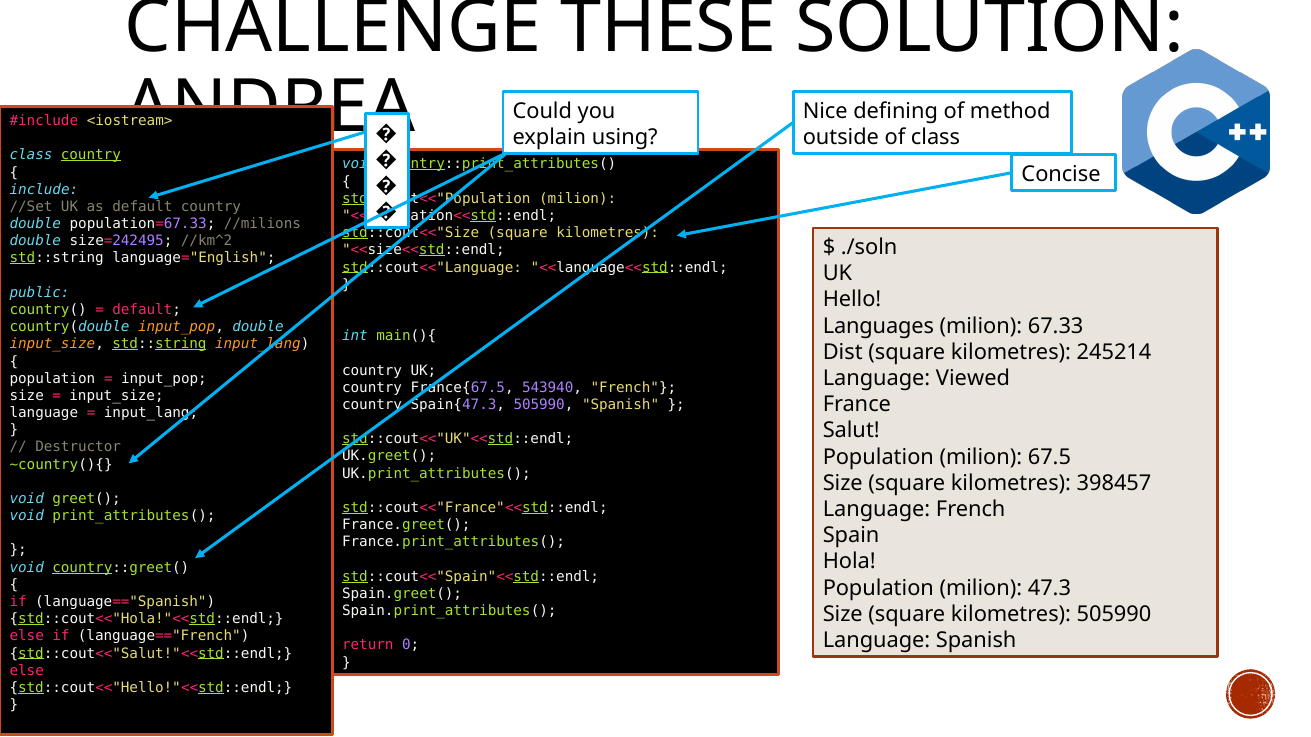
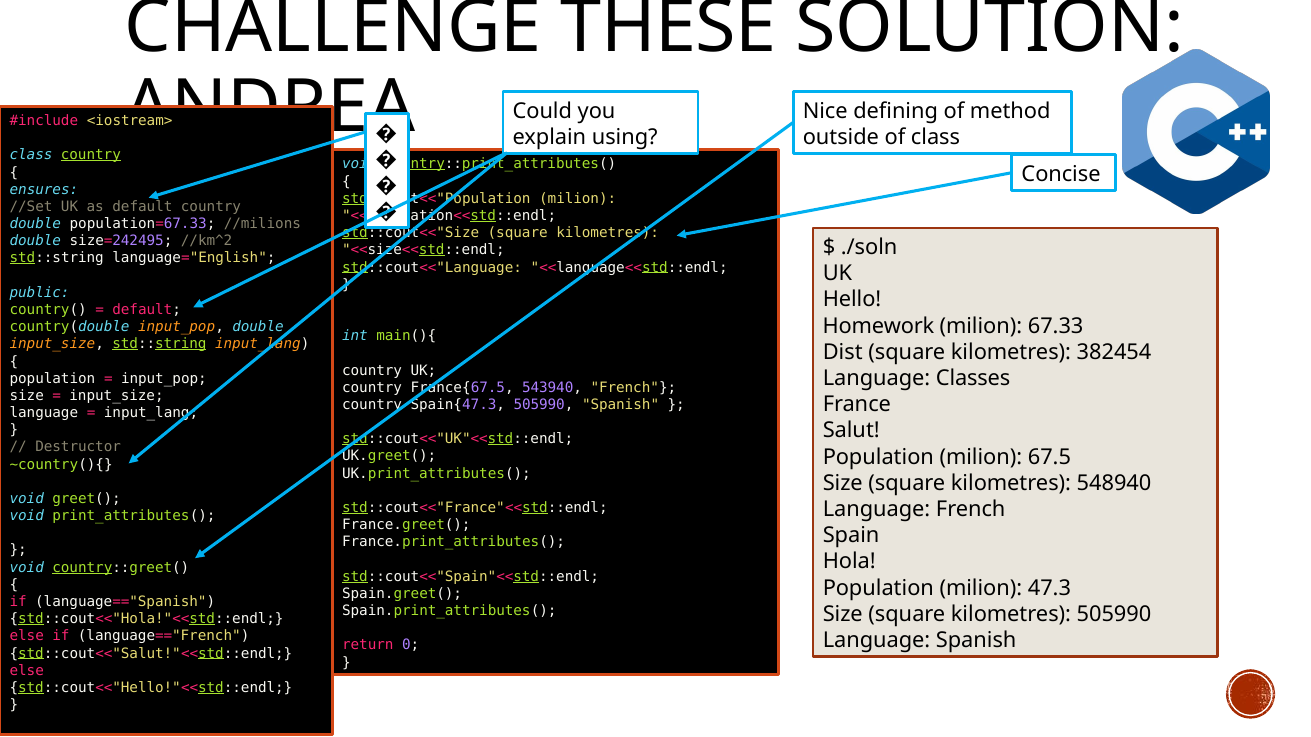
include: include -> ensures (44, 190)
Languages: Languages -> Homework (878, 326)
245214: 245214 -> 382454 (1114, 352)
Viewed: Viewed -> Classes (973, 379)
398457: 398457 -> 548940 (1114, 483)
